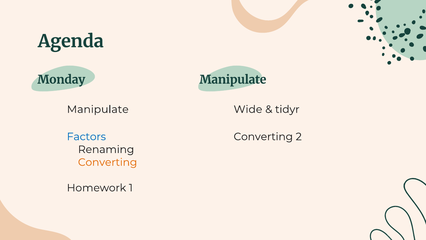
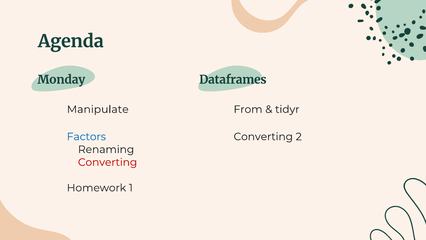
Manipulate: Manipulate -> Dataframes (233, 80)
Wide: Wide -> From (248, 109)
Converting colour: orange -> red (108, 162)
